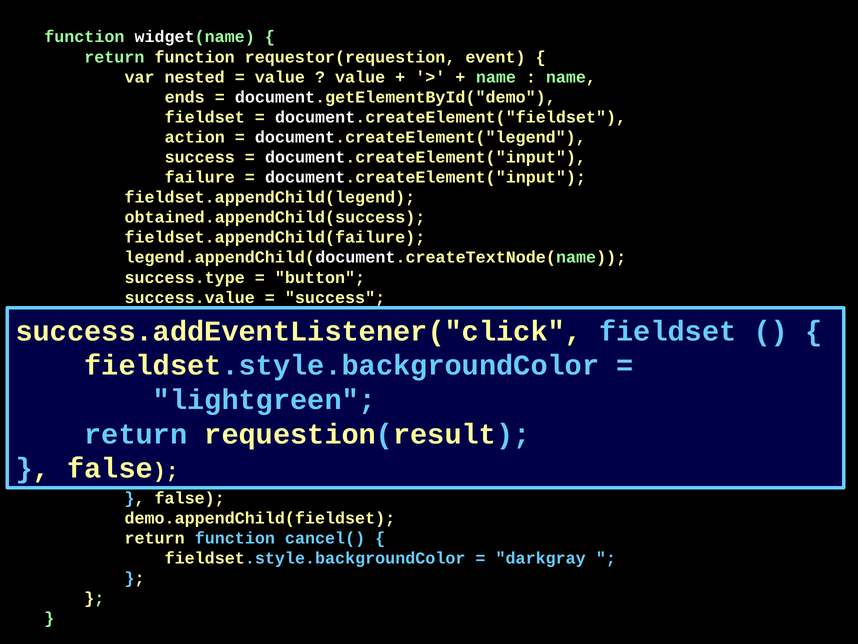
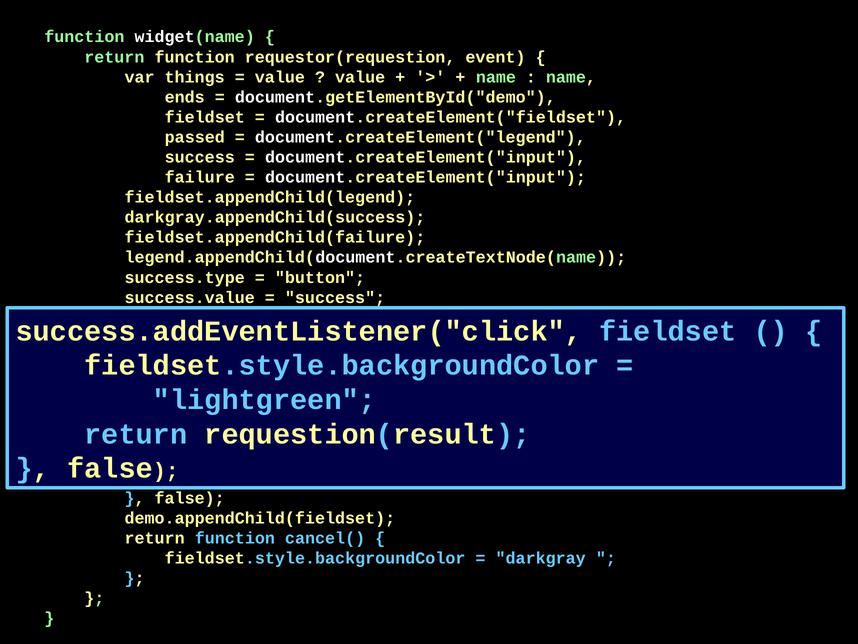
nested: nested -> things (195, 77)
action: action -> passed (195, 137)
obtained.appendChild(success: obtained.appendChild(success -> darkgray.appendChild(success (275, 217)
